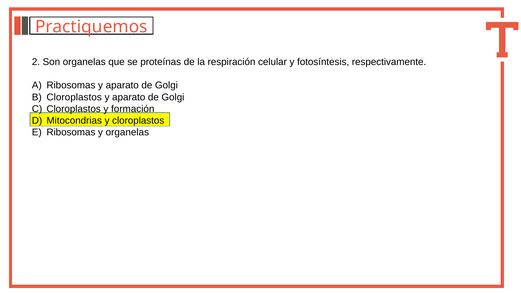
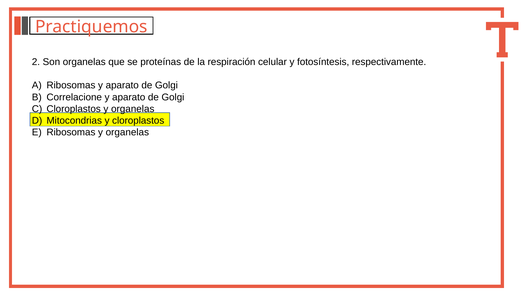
Cloroplastos: Cloroplastos -> Correlacione (74, 97)
Cloroplastos y formación: formación -> organelas (133, 109)
